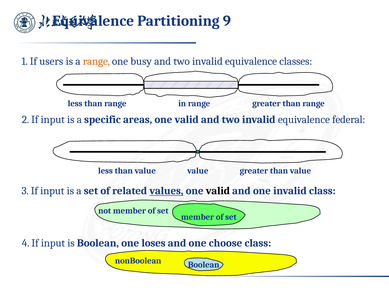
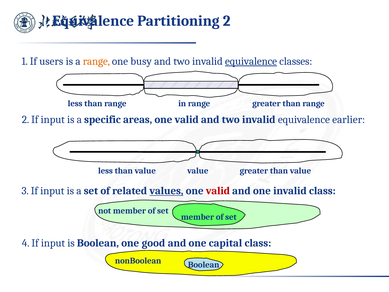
Partitioning 9: 9 -> 2 (227, 21)
equivalence underline: none -> present (251, 61)
federal: federal -> earlier (349, 119)
valid colour: black -> red (218, 191)
loses: loses -> good (153, 243)
choose: choose -> capital (226, 243)
